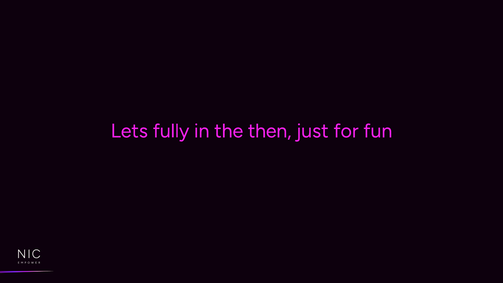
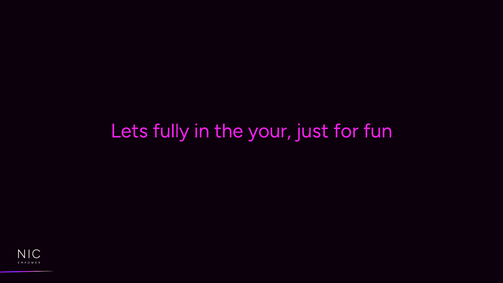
then: then -> your (270, 131)
